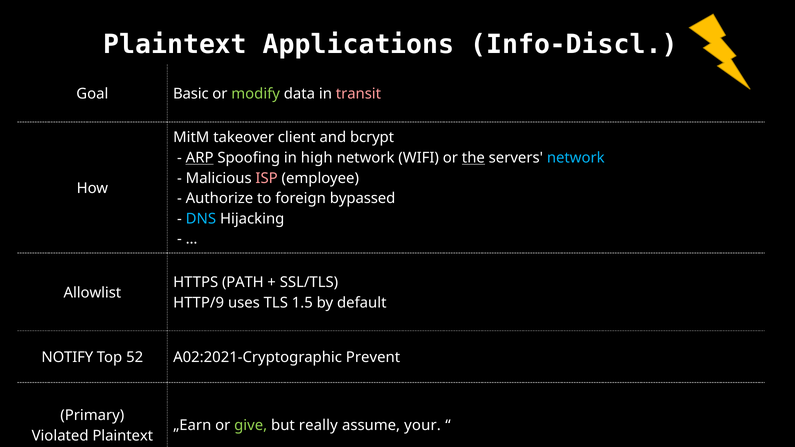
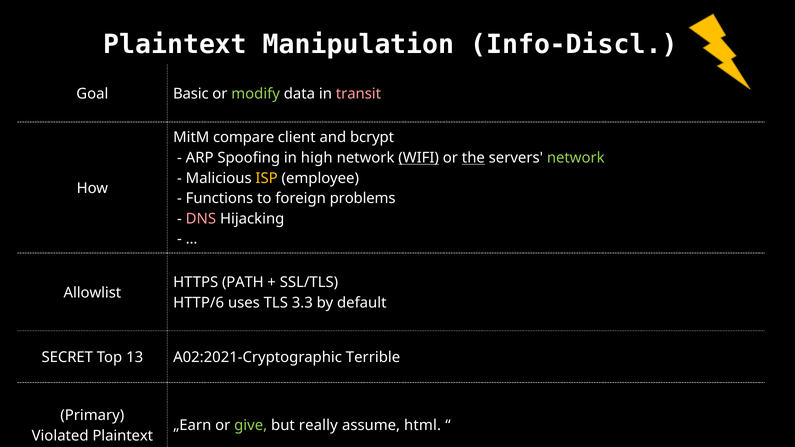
Applications: Applications -> Manipulation (359, 45)
takeover: takeover -> compare (244, 138)
ARP underline: present -> none (200, 158)
WIFI underline: none -> present (419, 158)
network colour: light blue -> light green (576, 158)
ISP colour: pink -> yellow (267, 178)
Authorize: Authorize -> Functions (219, 198)
bypassed: bypassed -> problems (363, 198)
DNS colour: light blue -> pink (201, 219)
HTTP/9: HTTP/9 -> HTTP/6 (199, 303)
1.5: 1.5 -> 3.3 (302, 303)
NOTIFY: NOTIFY -> SECRET (67, 358)
52: 52 -> 13 (135, 358)
Prevent: Prevent -> Terrible (373, 358)
your: your -> html (423, 426)
